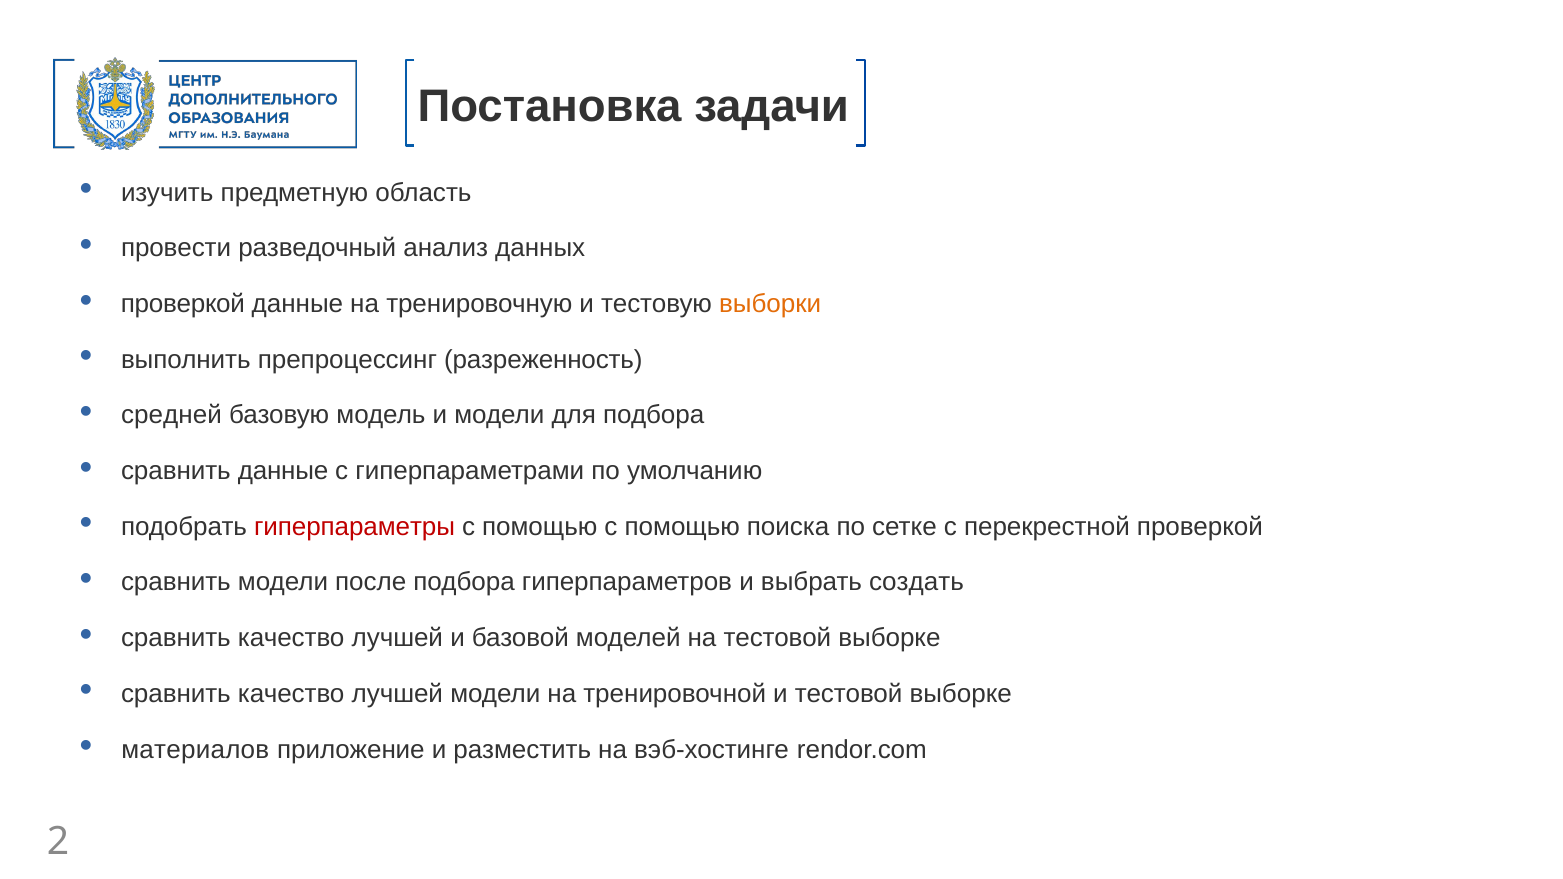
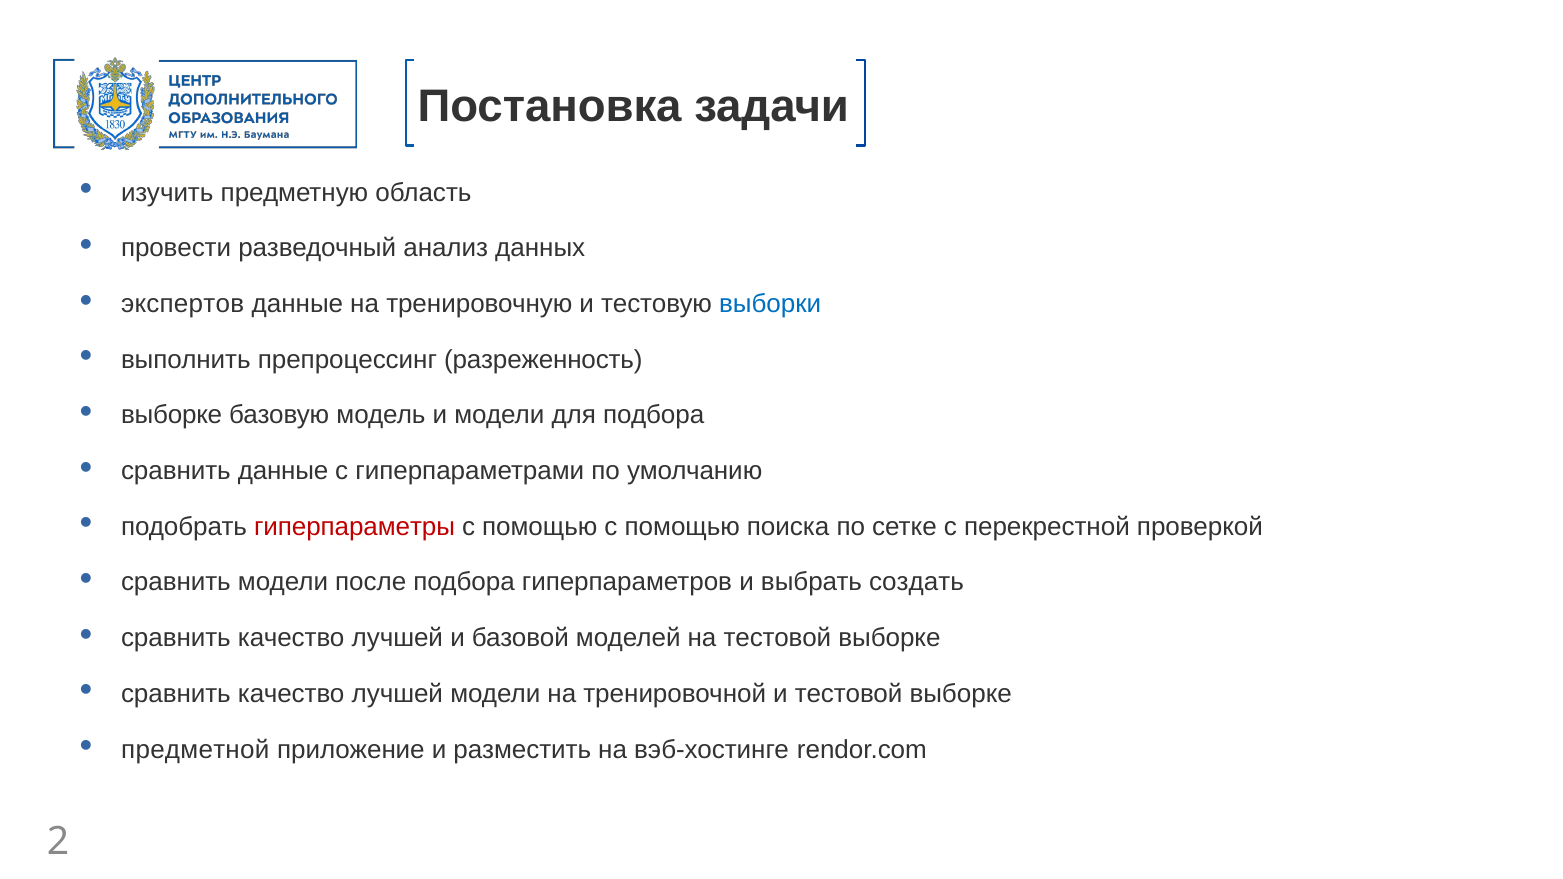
проверкой: проверкой -> экспертов (183, 304)
выборки colour: orange -> blue (770, 304)
средней: средней -> выборке (172, 415)
материалов: материалов -> предметной (195, 750)
